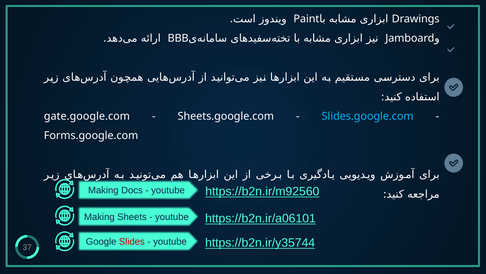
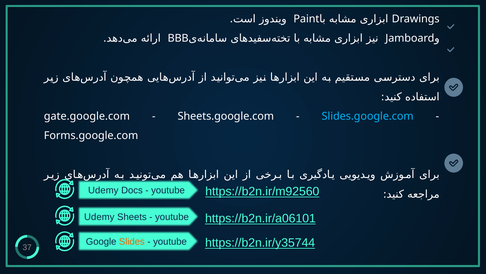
Making: Making -> Udemy (103, 190)
Making: Making -> Udemy (99, 217)
Slides colour: red -> orange (132, 241)
